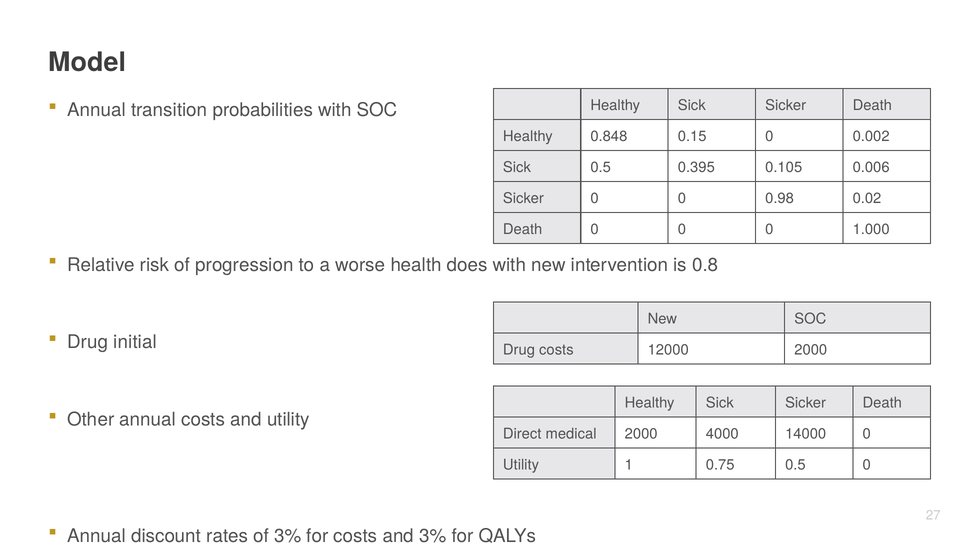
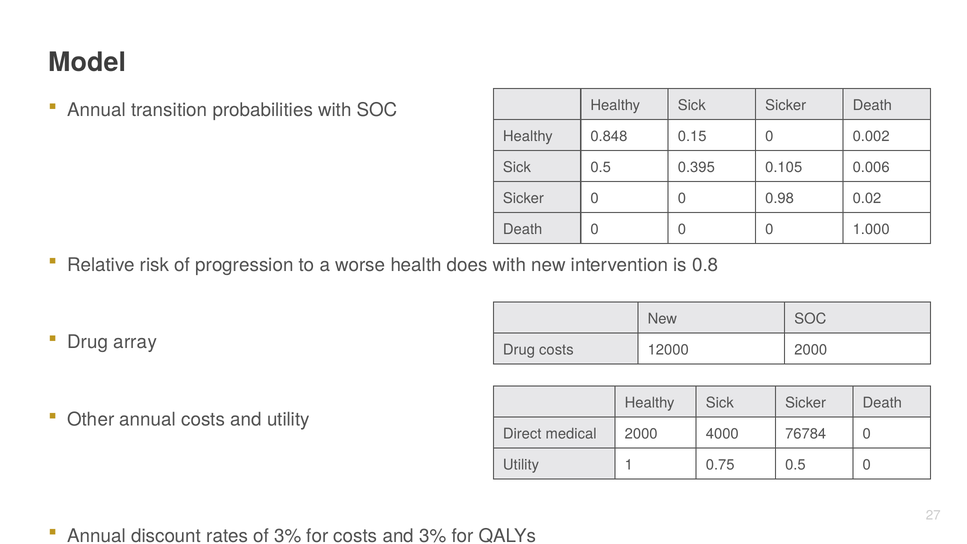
initial: initial -> array (135, 342)
14000: 14000 -> 76784 (806, 434)
